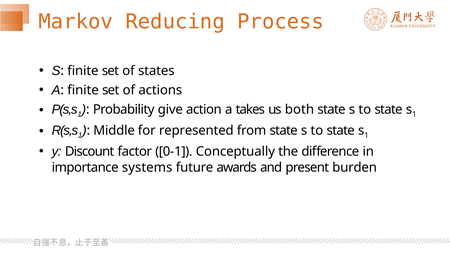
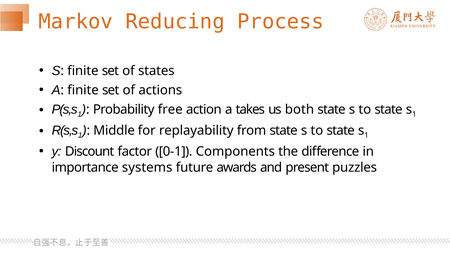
give: give -> free (170, 110)
represented: represented -> replayability (196, 131)
Conceptually: Conceptually -> Components (235, 152)
burden: burden -> puzzles (355, 167)
